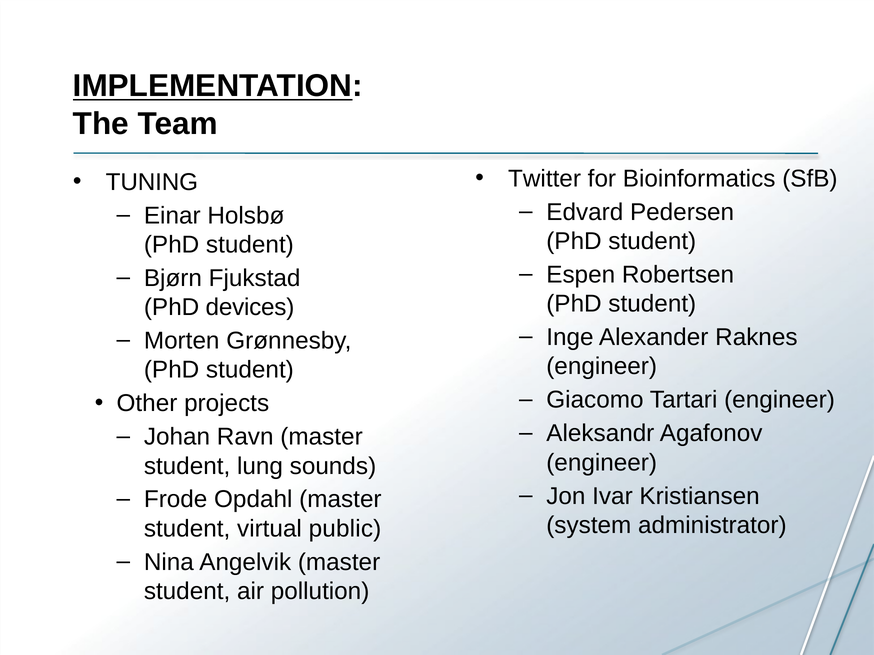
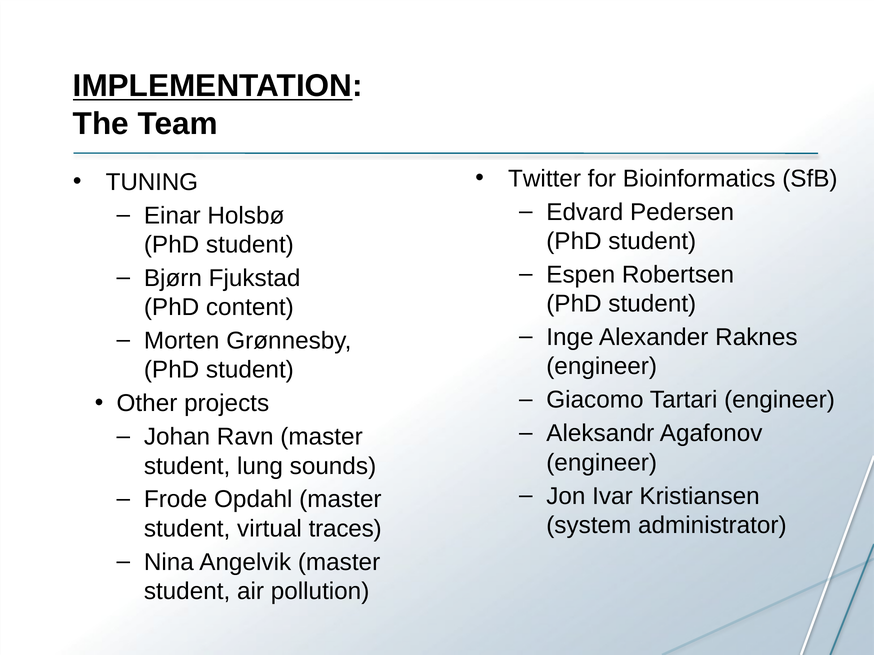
devices: devices -> content (250, 308)
public: public -> traces (345, 529)
